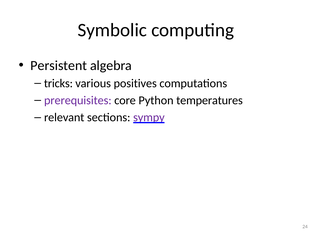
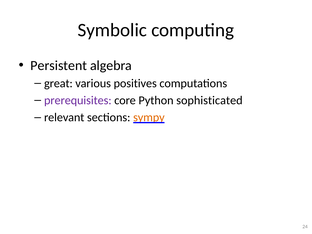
tricks: tricks -> great (58, 83)
temperatures: temperatures -> sophisticated (209, 100)
sympy colour: purple -> orange (149, 117)
